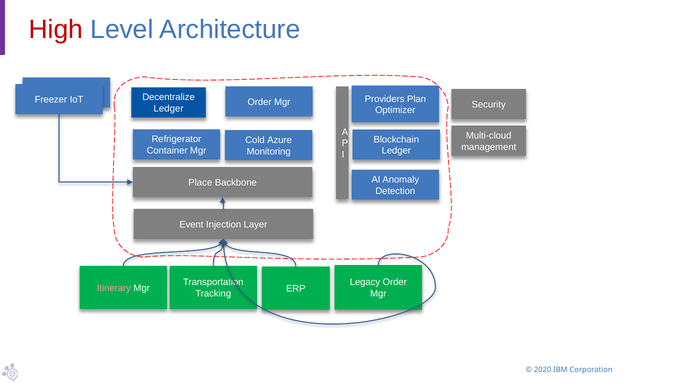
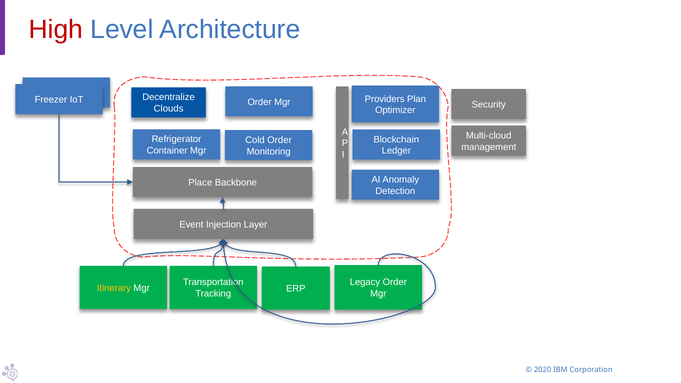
Ledger: Ledger -> Clouds (169, 109)
Cold Azure: Azure -> Order (280, 140)
Itinerary colour: pink -> yellow (114, 288)
